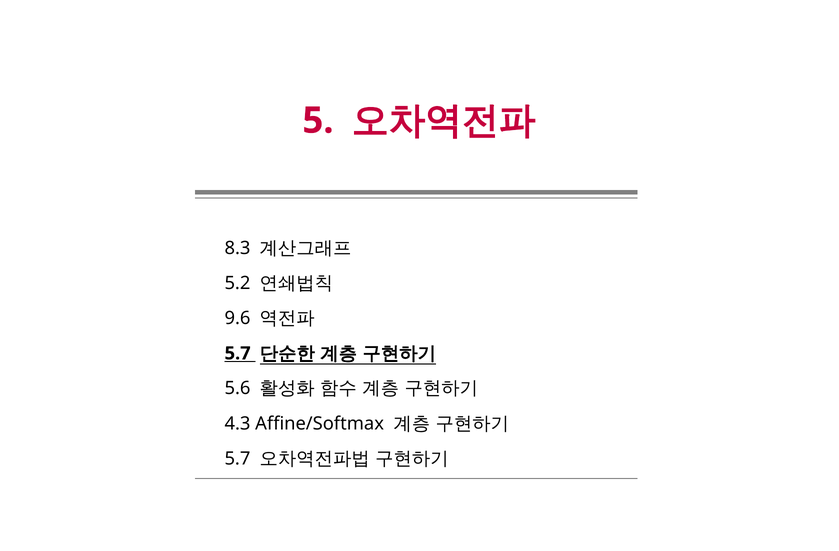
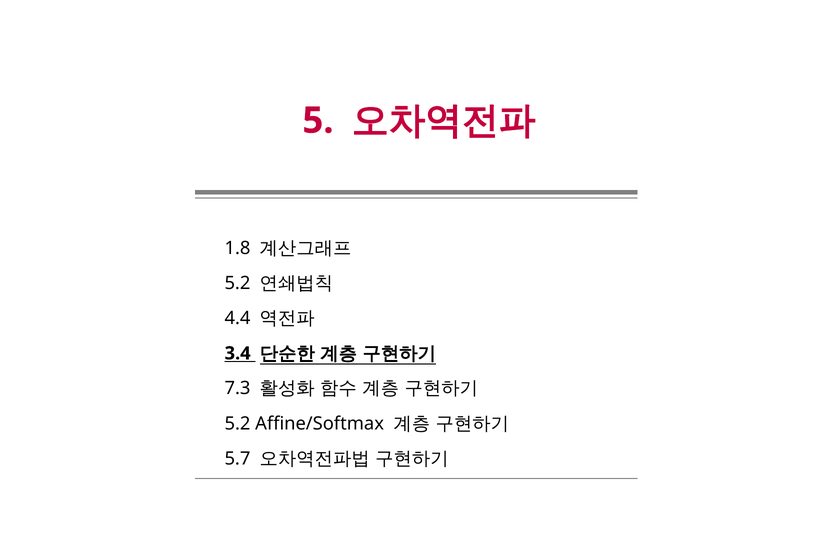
8.3: 8.3 -> 1.8 (238, 248)
9.6: 9.6 -> 4.4 (238, 318)
5.7: 5.7 -> 3.4 (238, 353)
5.6: 5.6 -> 7.3 (238, 388)
4.3: 4.3 -> 5.2 (238, 424)
